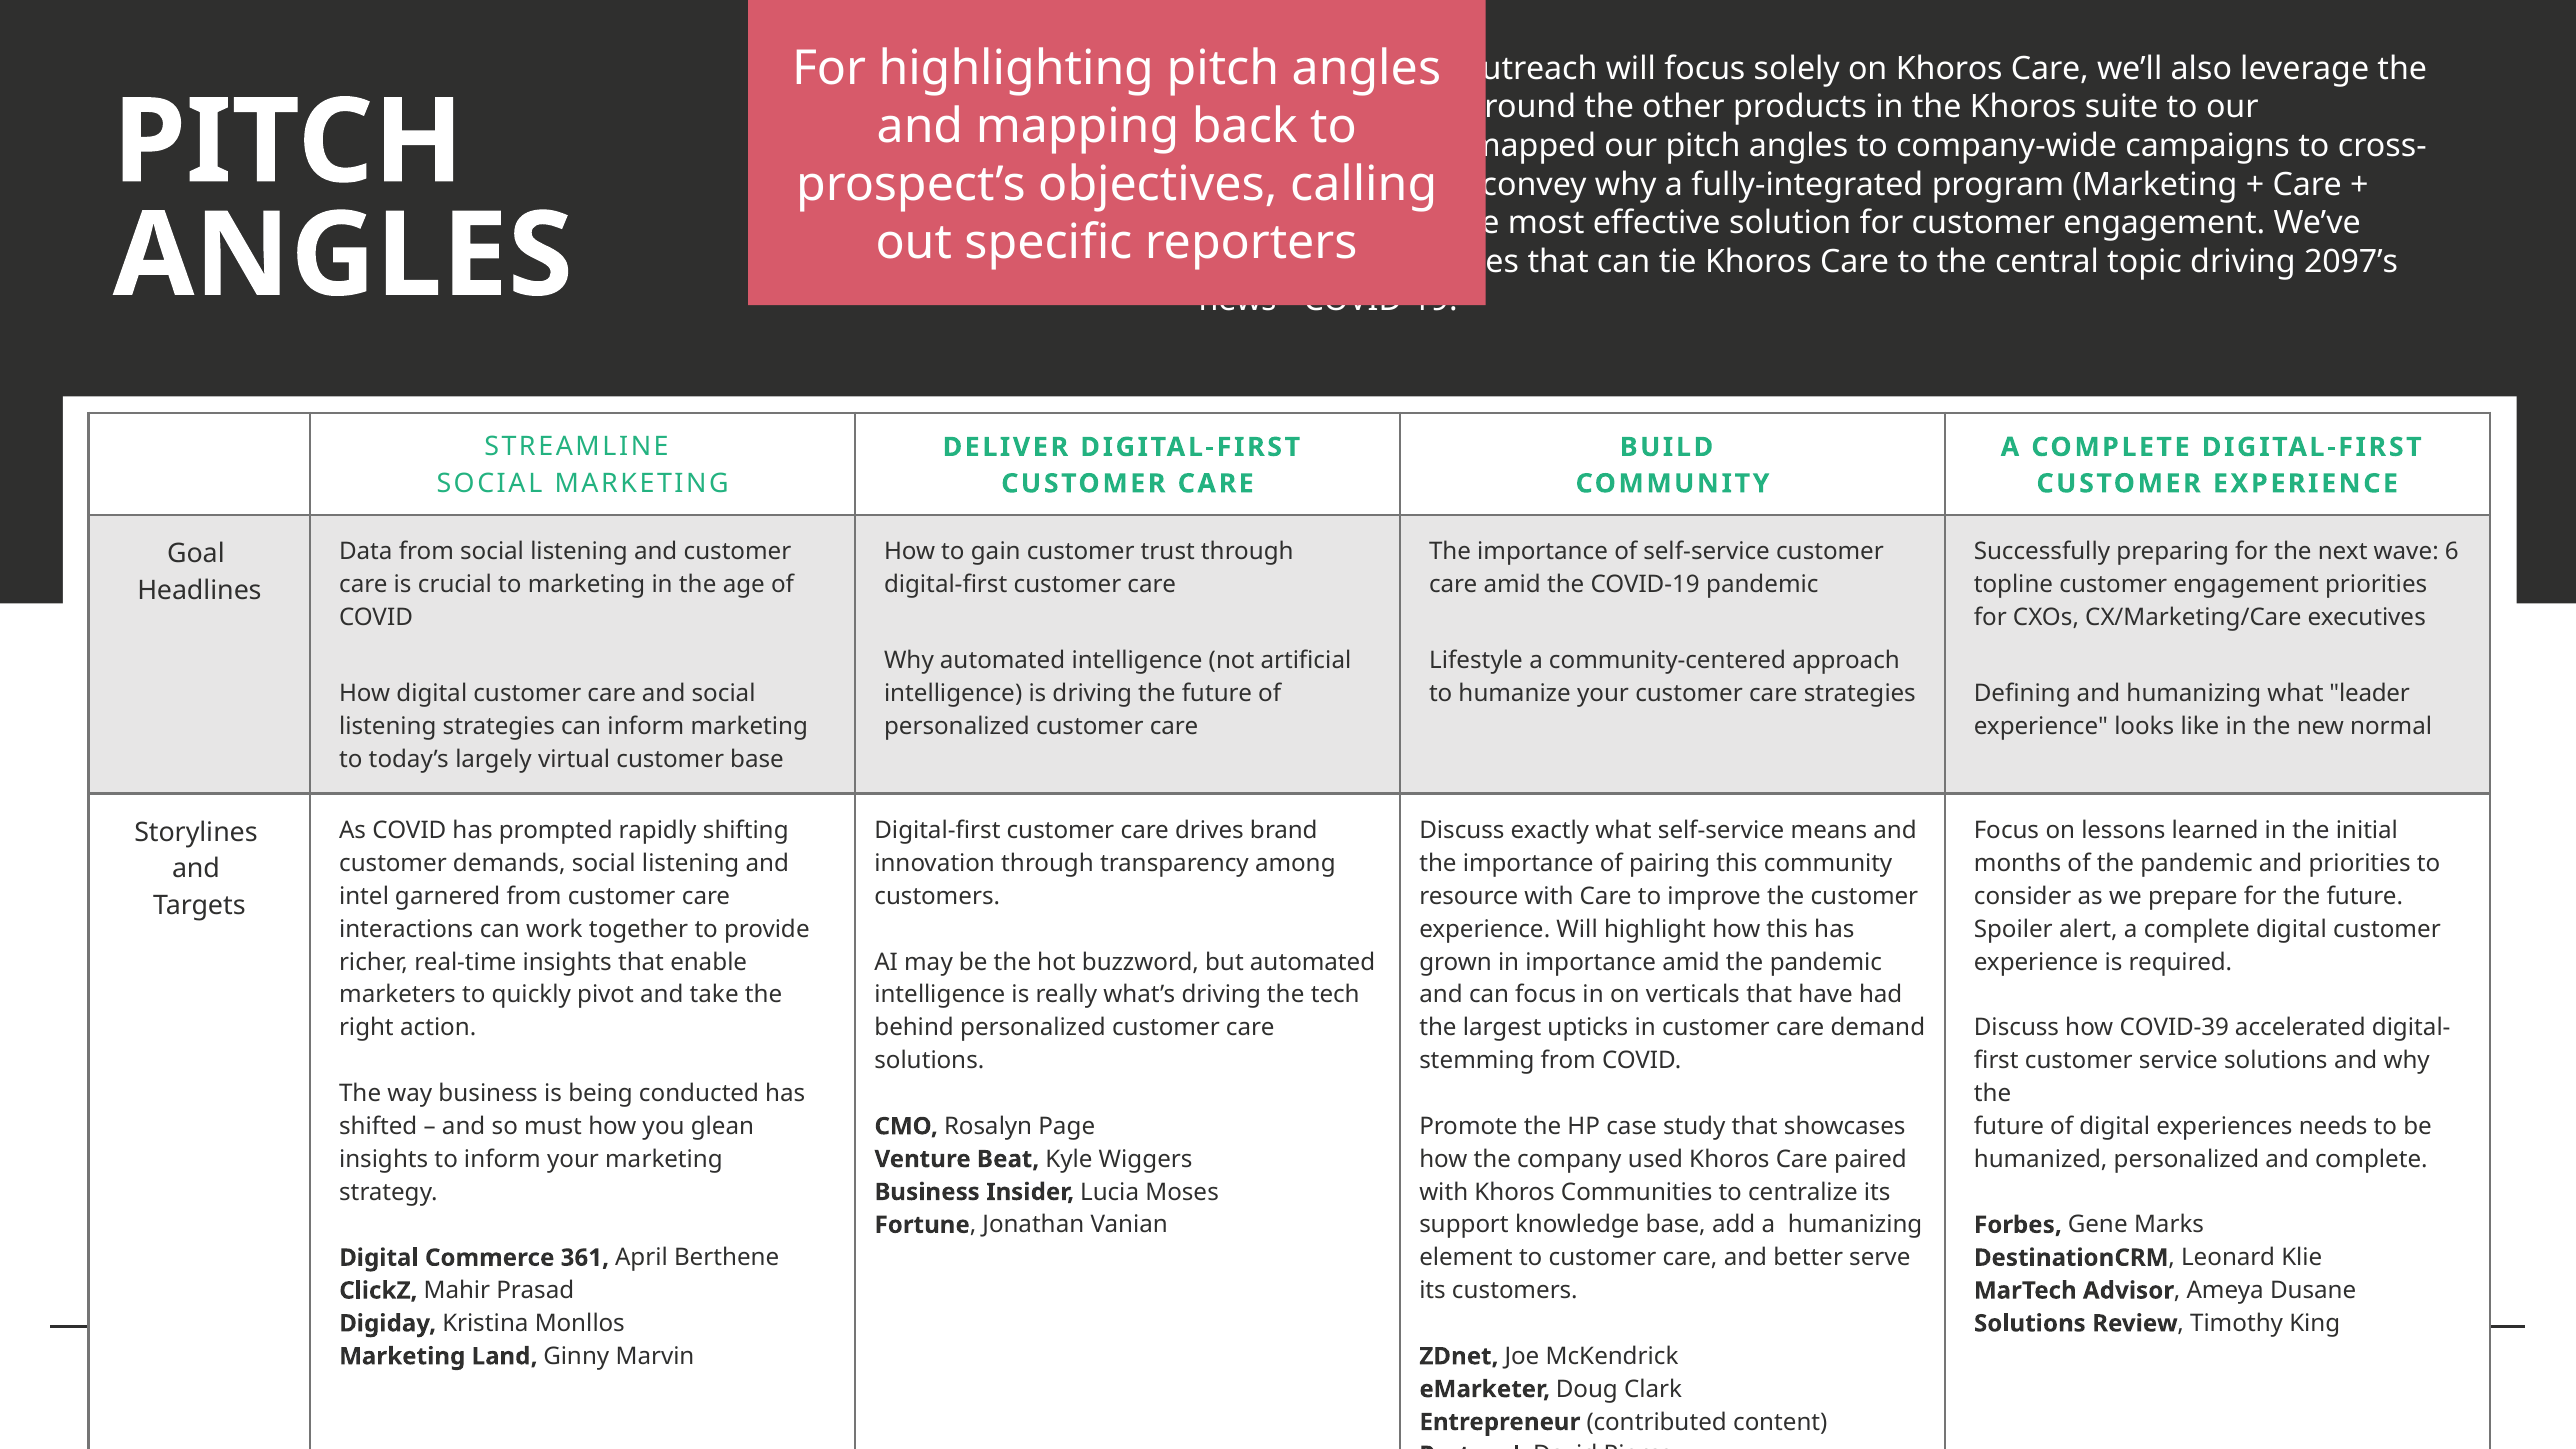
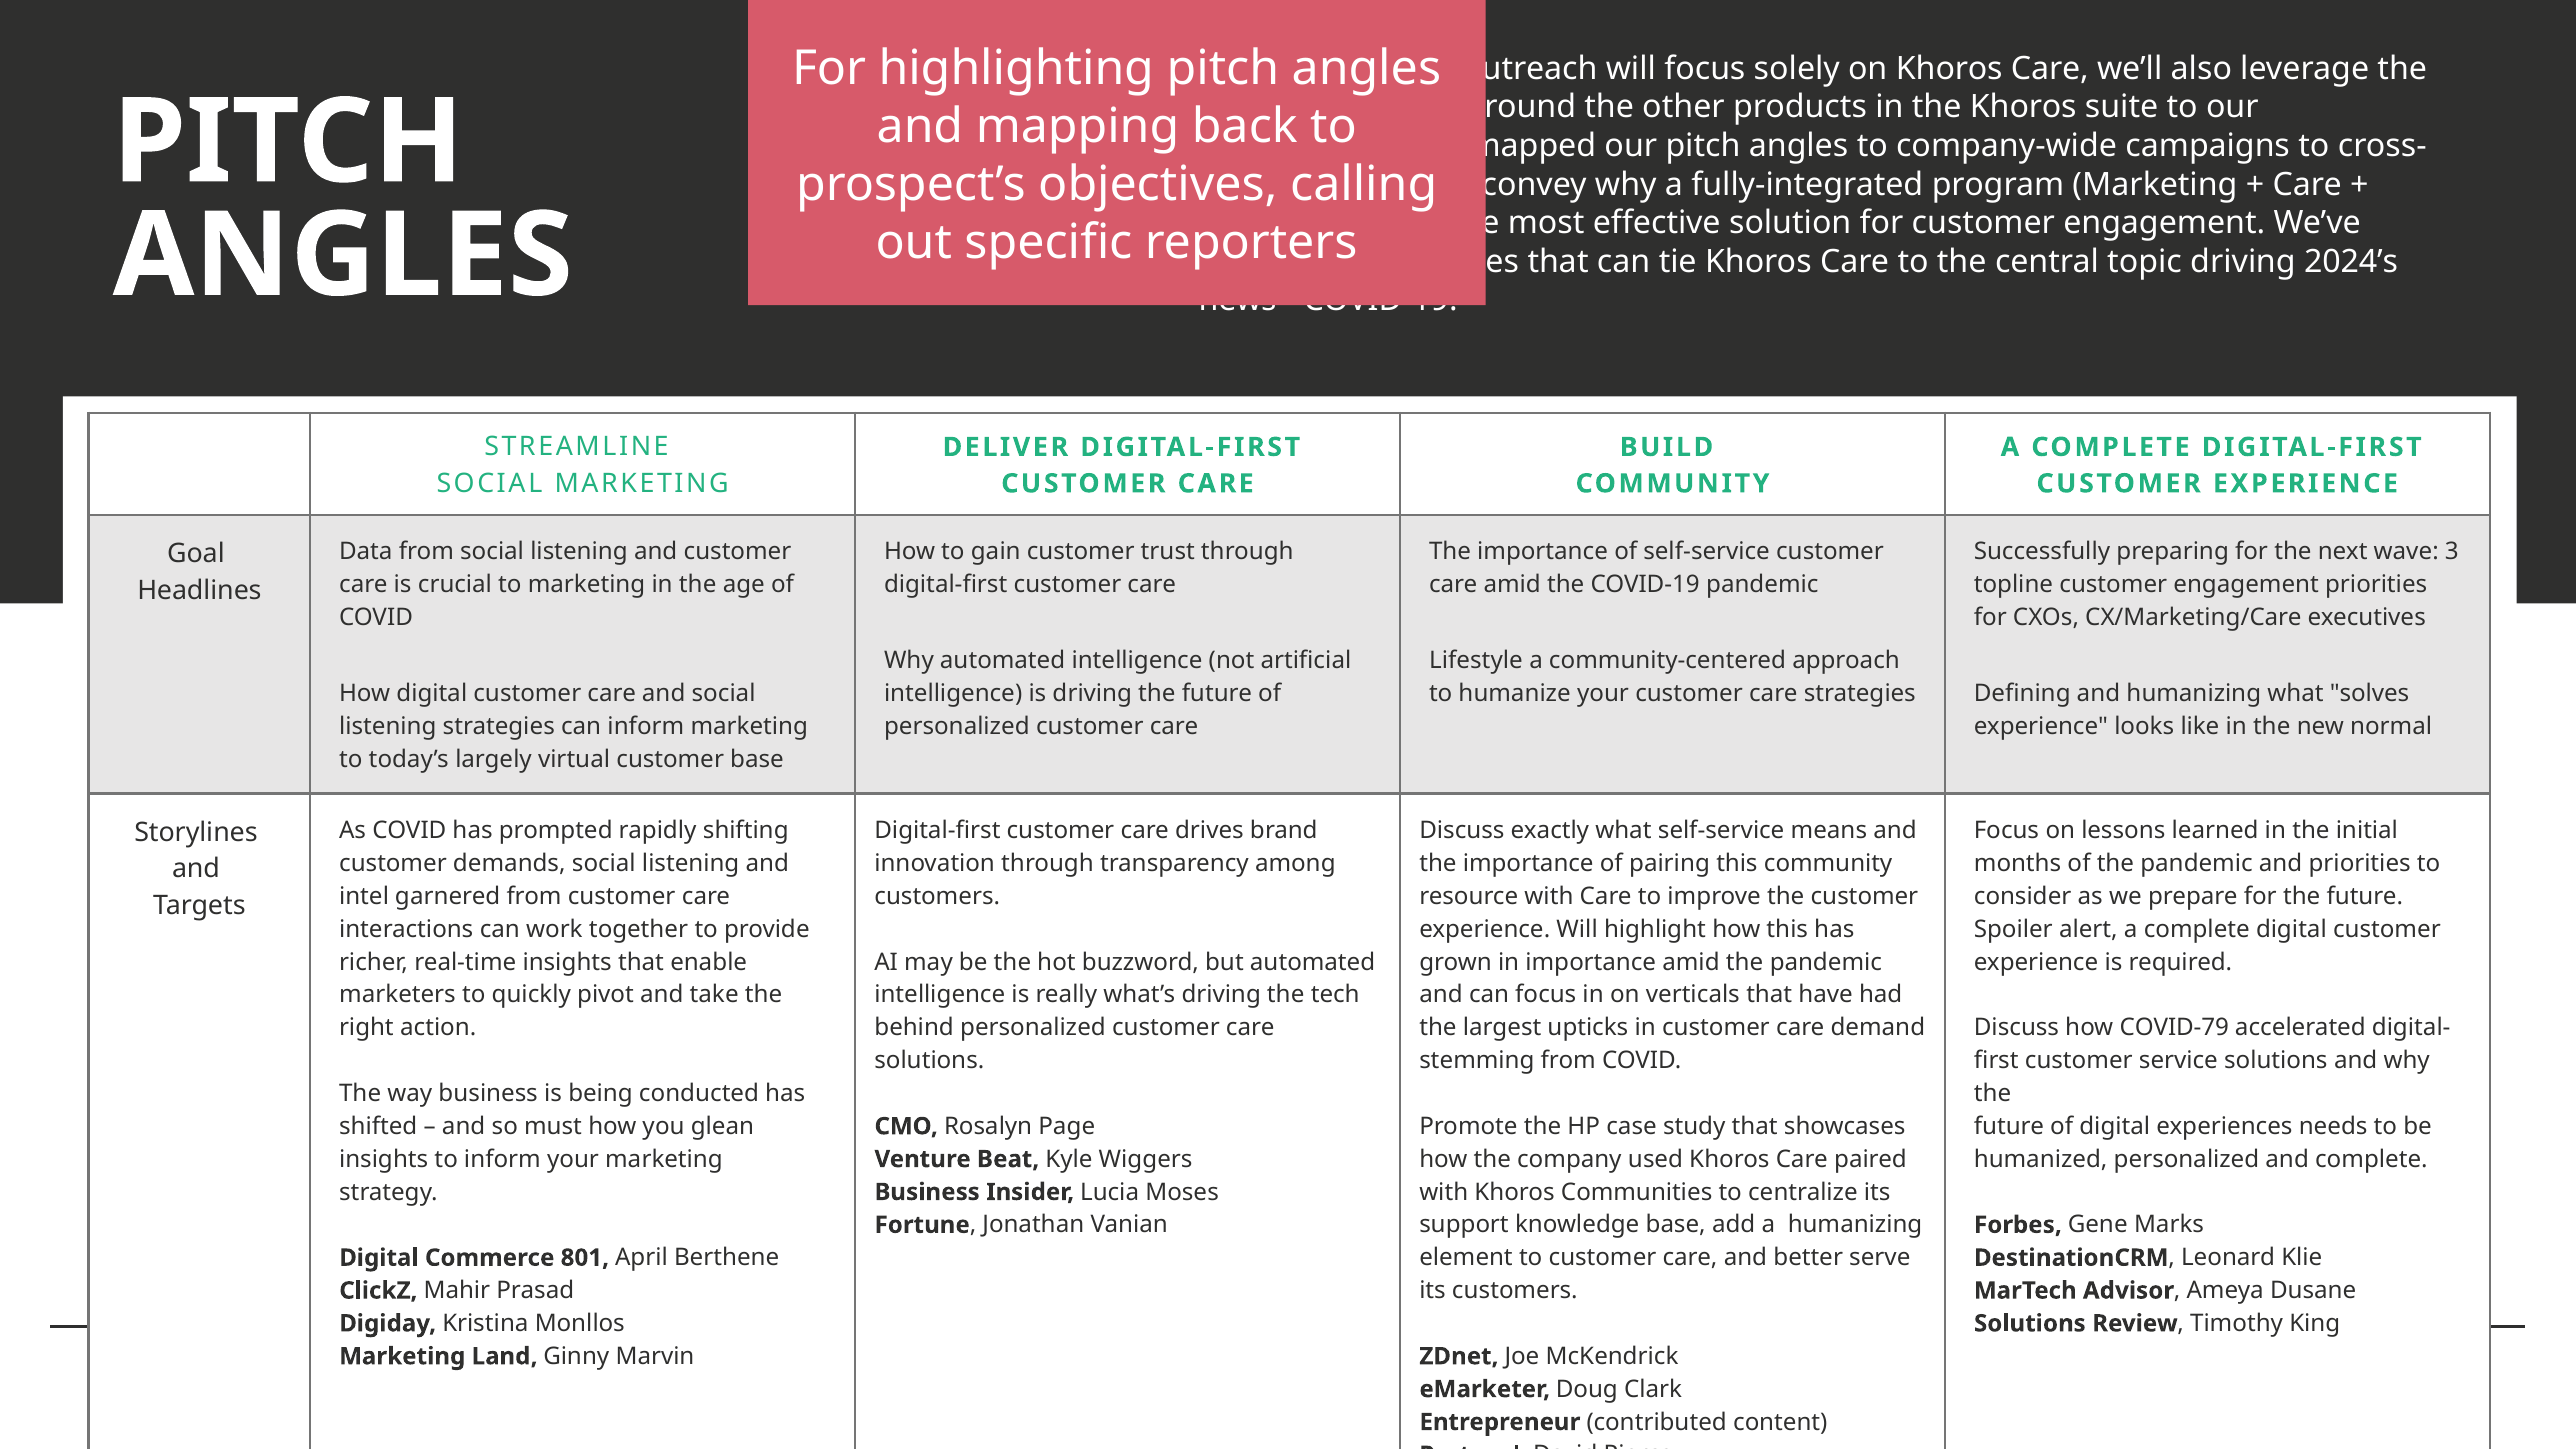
2097’s: 2097’s -> 2024’s (2351, 262)
6: 6 -> 3 (2452, 552)
leader: leader -> solves (2370, 693)
COVID-39: COVID-39 -> COVID-79 (2174, 1028)
361: 361 -> 801 (585, 1258)
